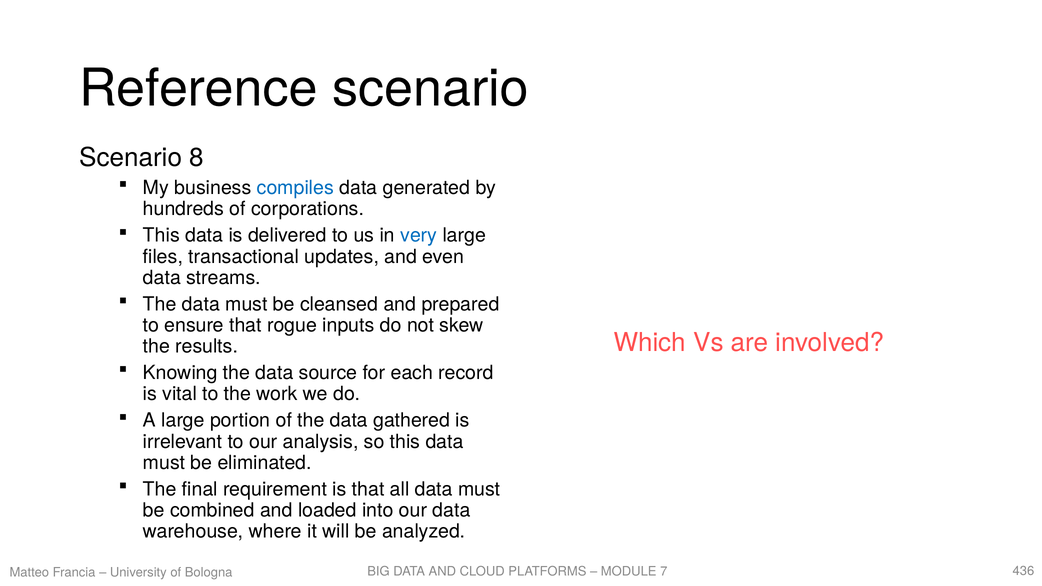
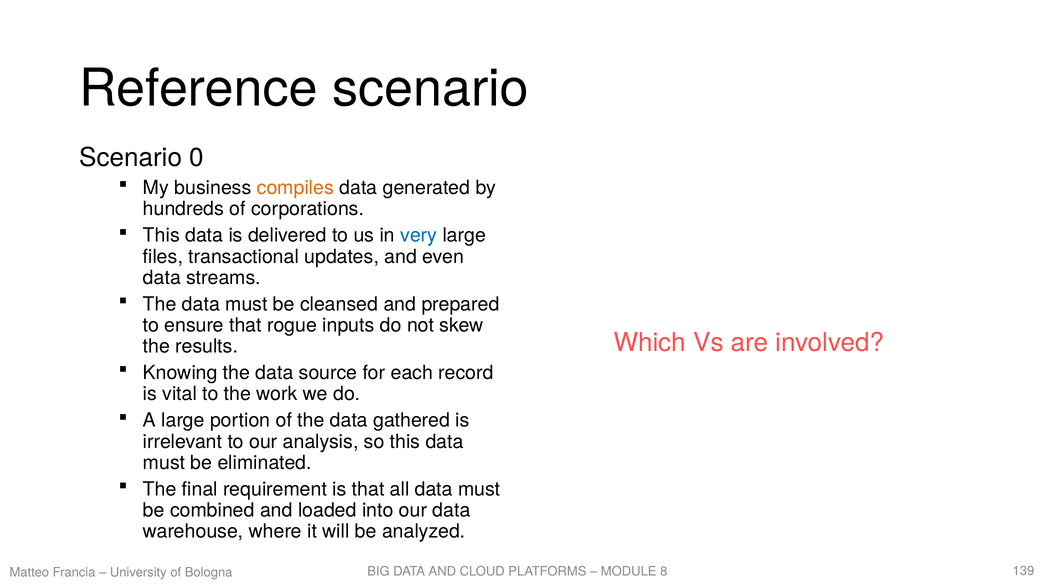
8: 8 -> 0 (197, 158)
compiles colour: blue -> orange (295, 188)
7: 7 -> 8 (664, 571)
436: 436 -> 139 (1023, 571)
